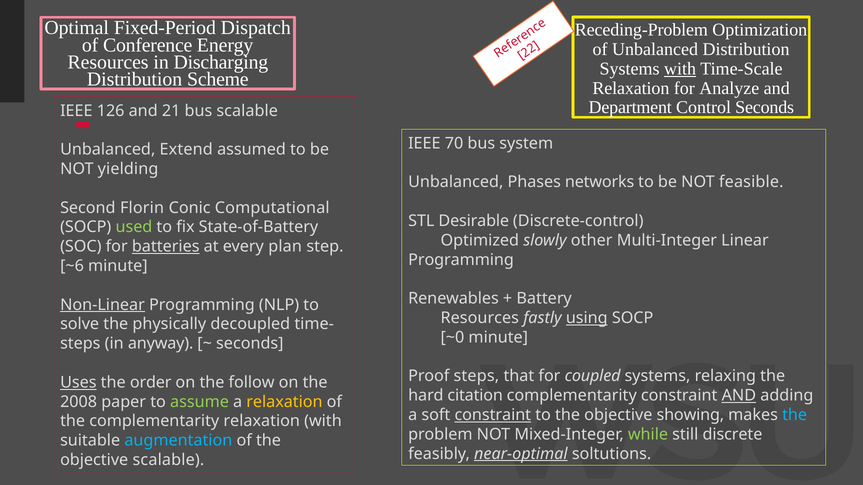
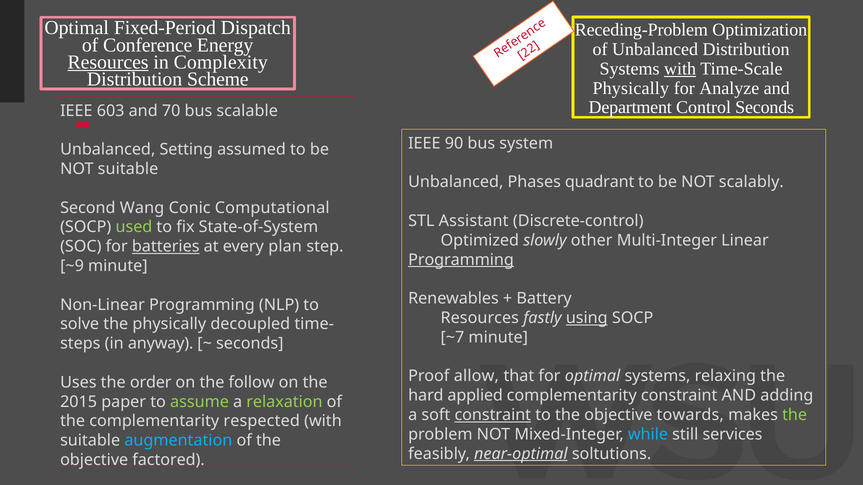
Resources underline: none -> present (108, 62)
Discharging: Discharging -> Complexity (221, 62)
Relaxation: Relaxation -> Physically (631, 88)
126: 126 -> 603 (111, 111)
21: 21 -> 70 (171, 111)
70: 70 -> 90 (454, 143)
Extend: Extend -> Setting (186, 150)
NOT yielding: yielding -> suitable (128, 169)
networks: networks -> quadrant (600, 182)
feasible: feasible -> scalably (751, 182)
Florin: Florin -> Wang (142, 208)
Desirable: Desirable -> Assistant (474, 221)
State-of-Battery: State-of-Battery -> State-of-System (258, 227)
Programming underline: none -> present (461, 260)
~6: ~6 -> ~9 (72, 266)
Non-Linear underline: present -> none (102, 305)
~0: ~0 -> ~7 (452, 338)
Proof steps: steps -> allow (476, 376)
for coupled: coupled -> optimal (593, 376)
Uses underline: present -> none (78, 383)
citation: citation -> applied (475, 396)
AND underline: present -> none (739, 396)
2008: 2008 -> 2015 (79, 402)
relaxation colour: yellow -> light green (284, 402)
showing: showing -> towards (690, 415)
the colour: light blue -> light green (795, 415)
complementarity relaxation: relaxation -> respected (262, 422)
while colour: light green -> light blue (648, 435)
discrete: discrete -> services (732, 435)
objective scalable: scalable -> factored (169, 460)
